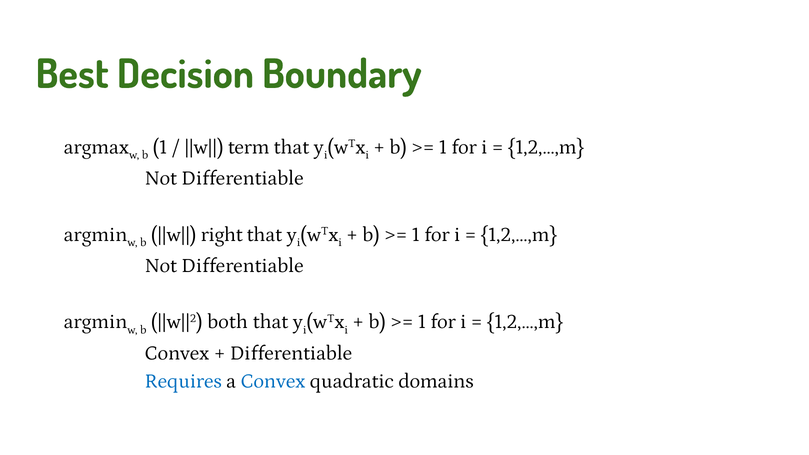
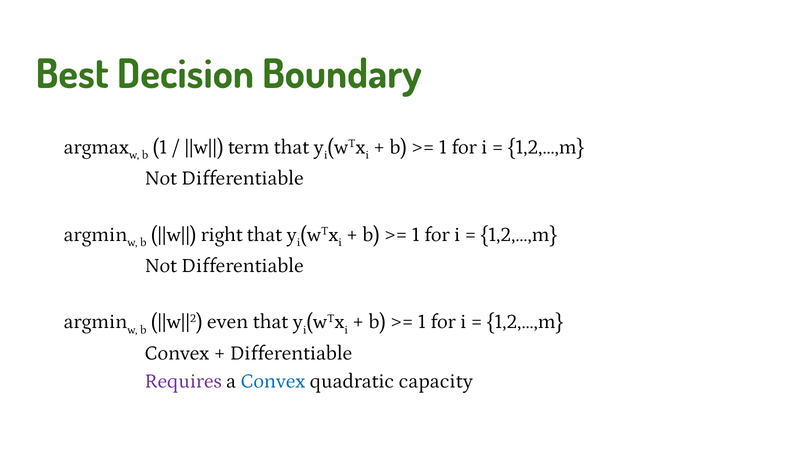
both: both -> even (228, 322)
Requires colour: blue -> purple (183, 381)
domains: domains -> capacity (436, 381)
